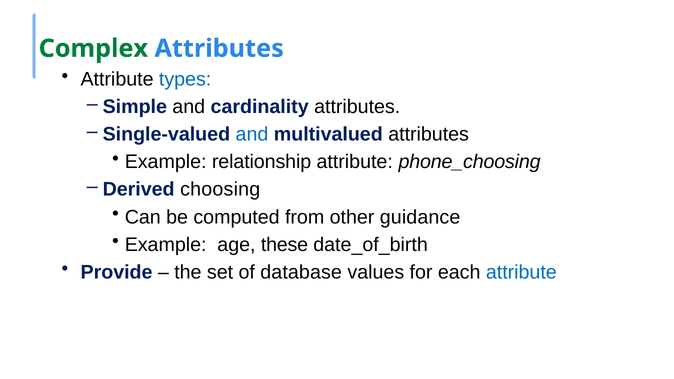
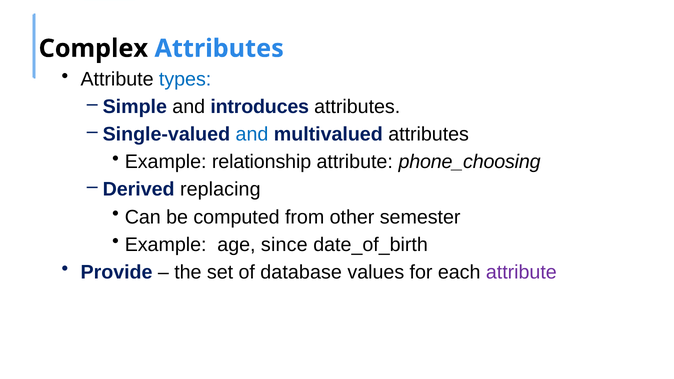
Complex colour: green -> black (93, 49)
cardinality: cardinality -> introduces (260, 107)
choosing: choosing -> replacing (220, 190)
guidance: guidance -> semester (420, 217)
these: these -> since (284, 245)
attribute colour: blue -> purple (521, 272)
